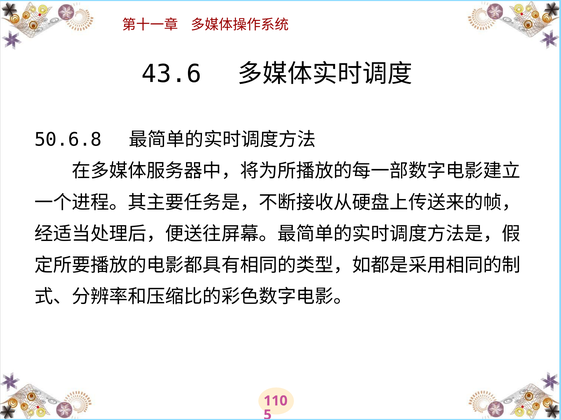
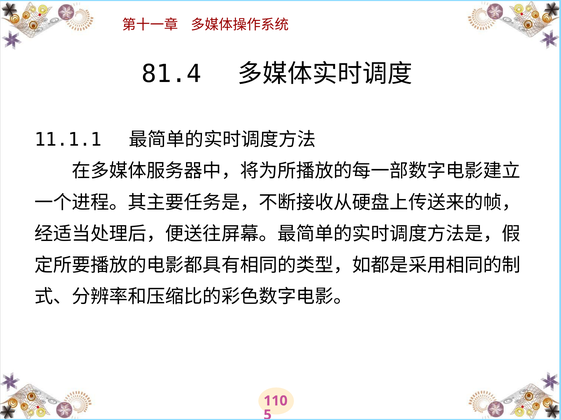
43.6: 43.6 -> 81.4 (171, 74)
50.6.8: 50.6.8 -> 11.1.1 (68, 140)
